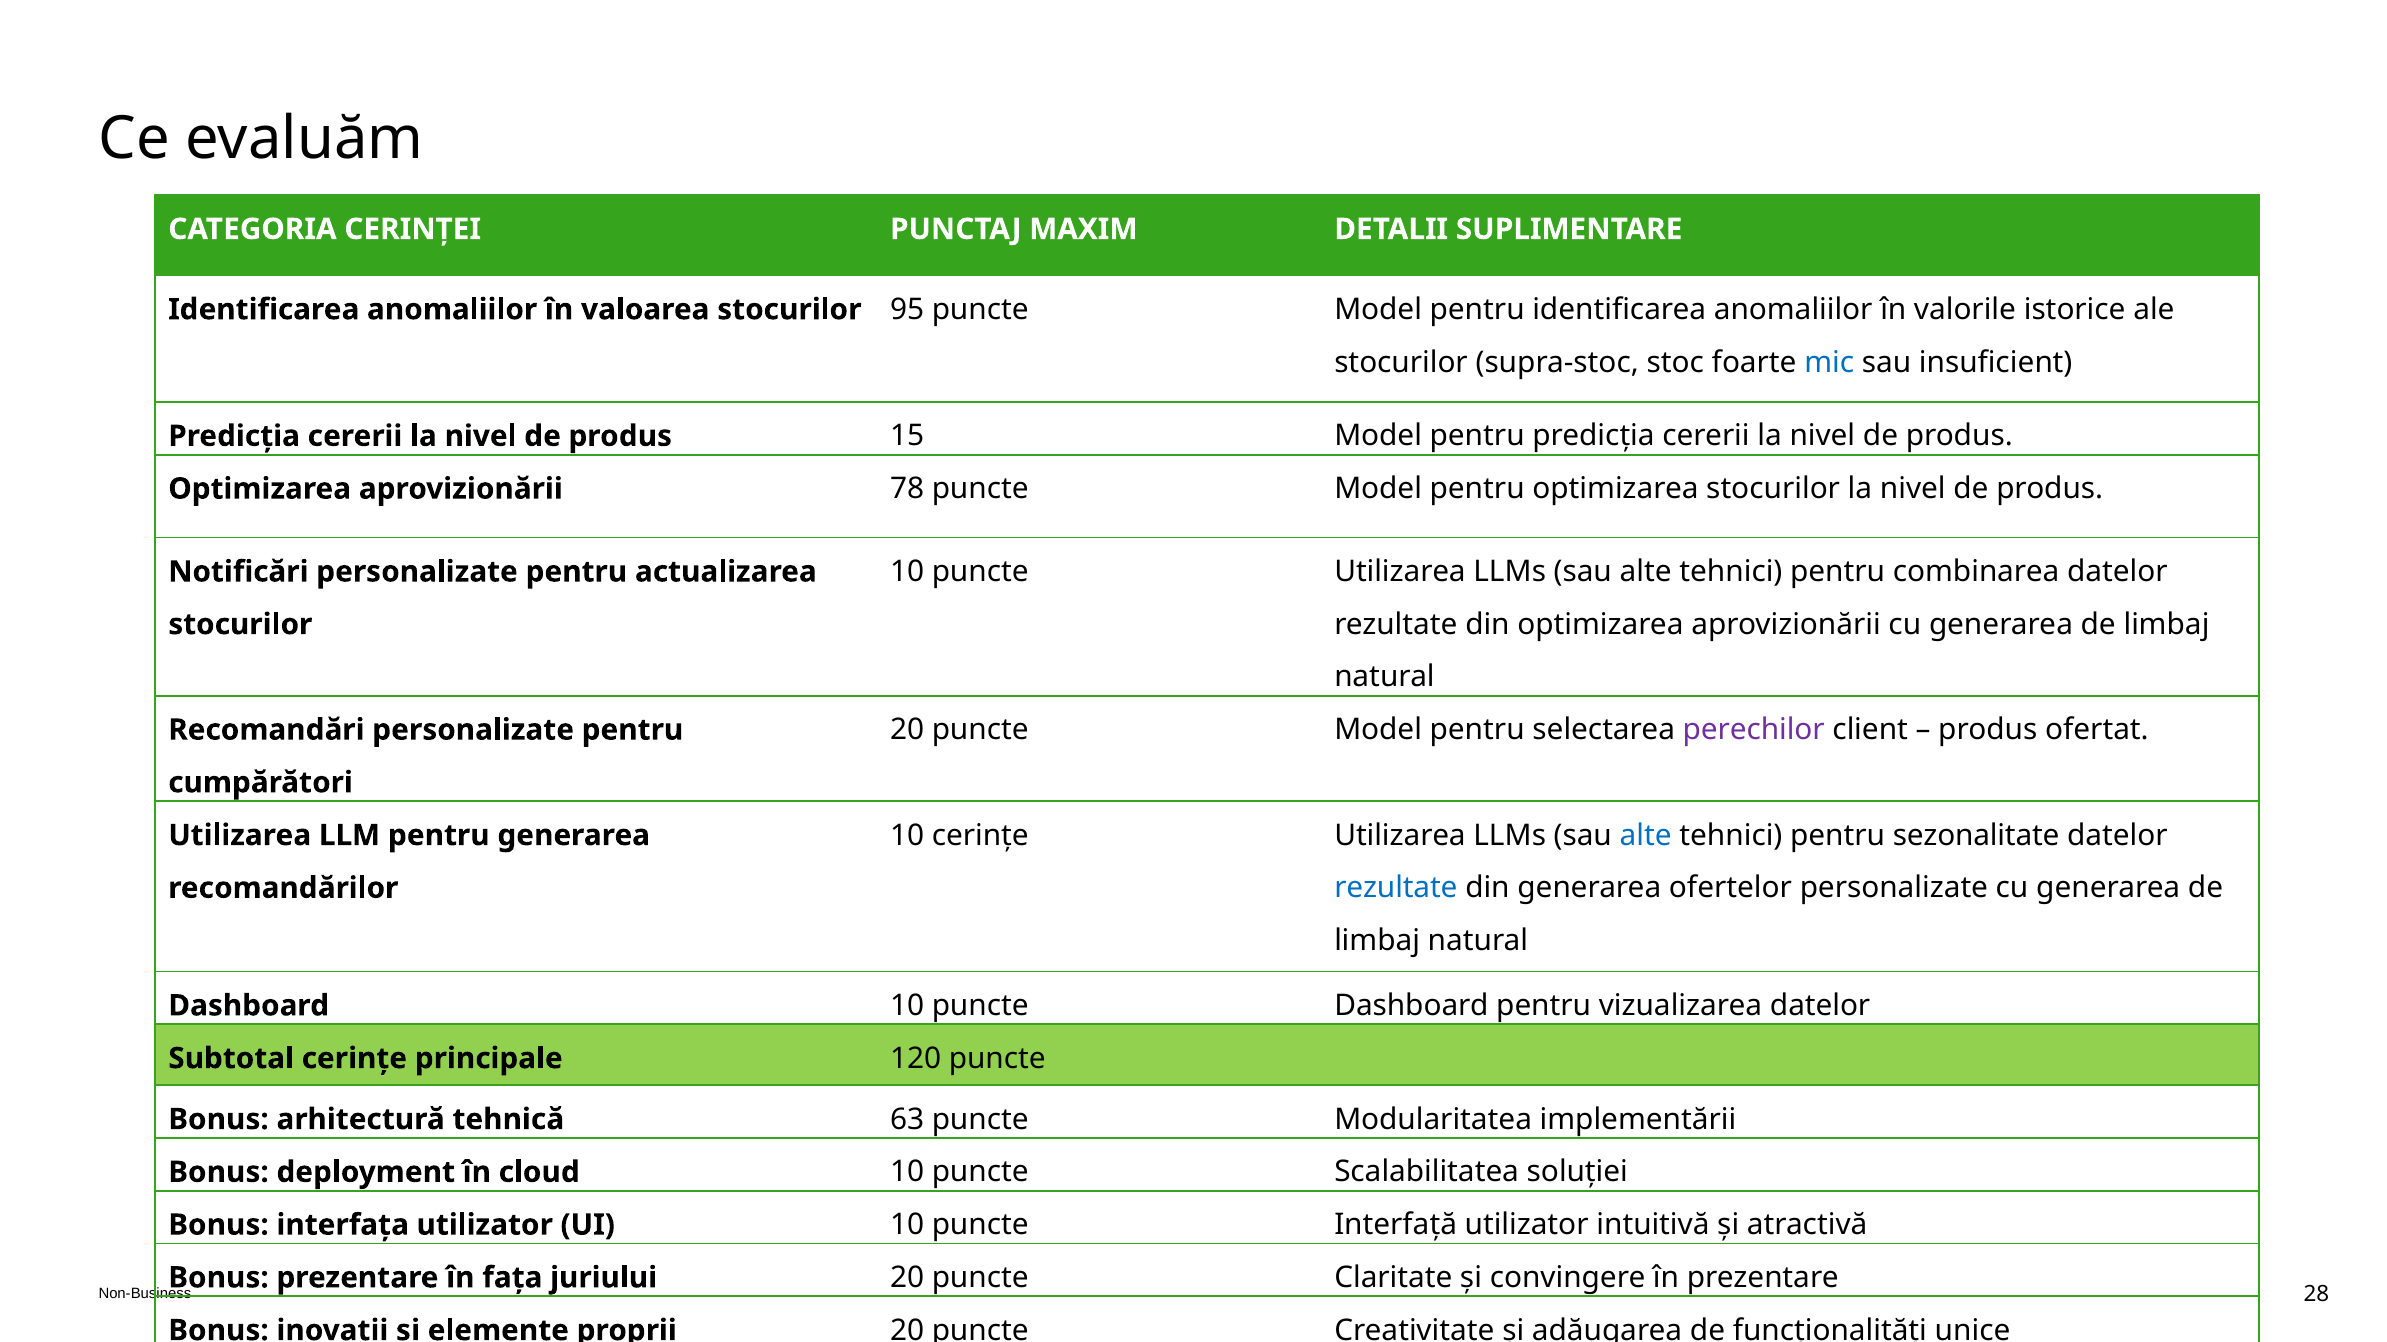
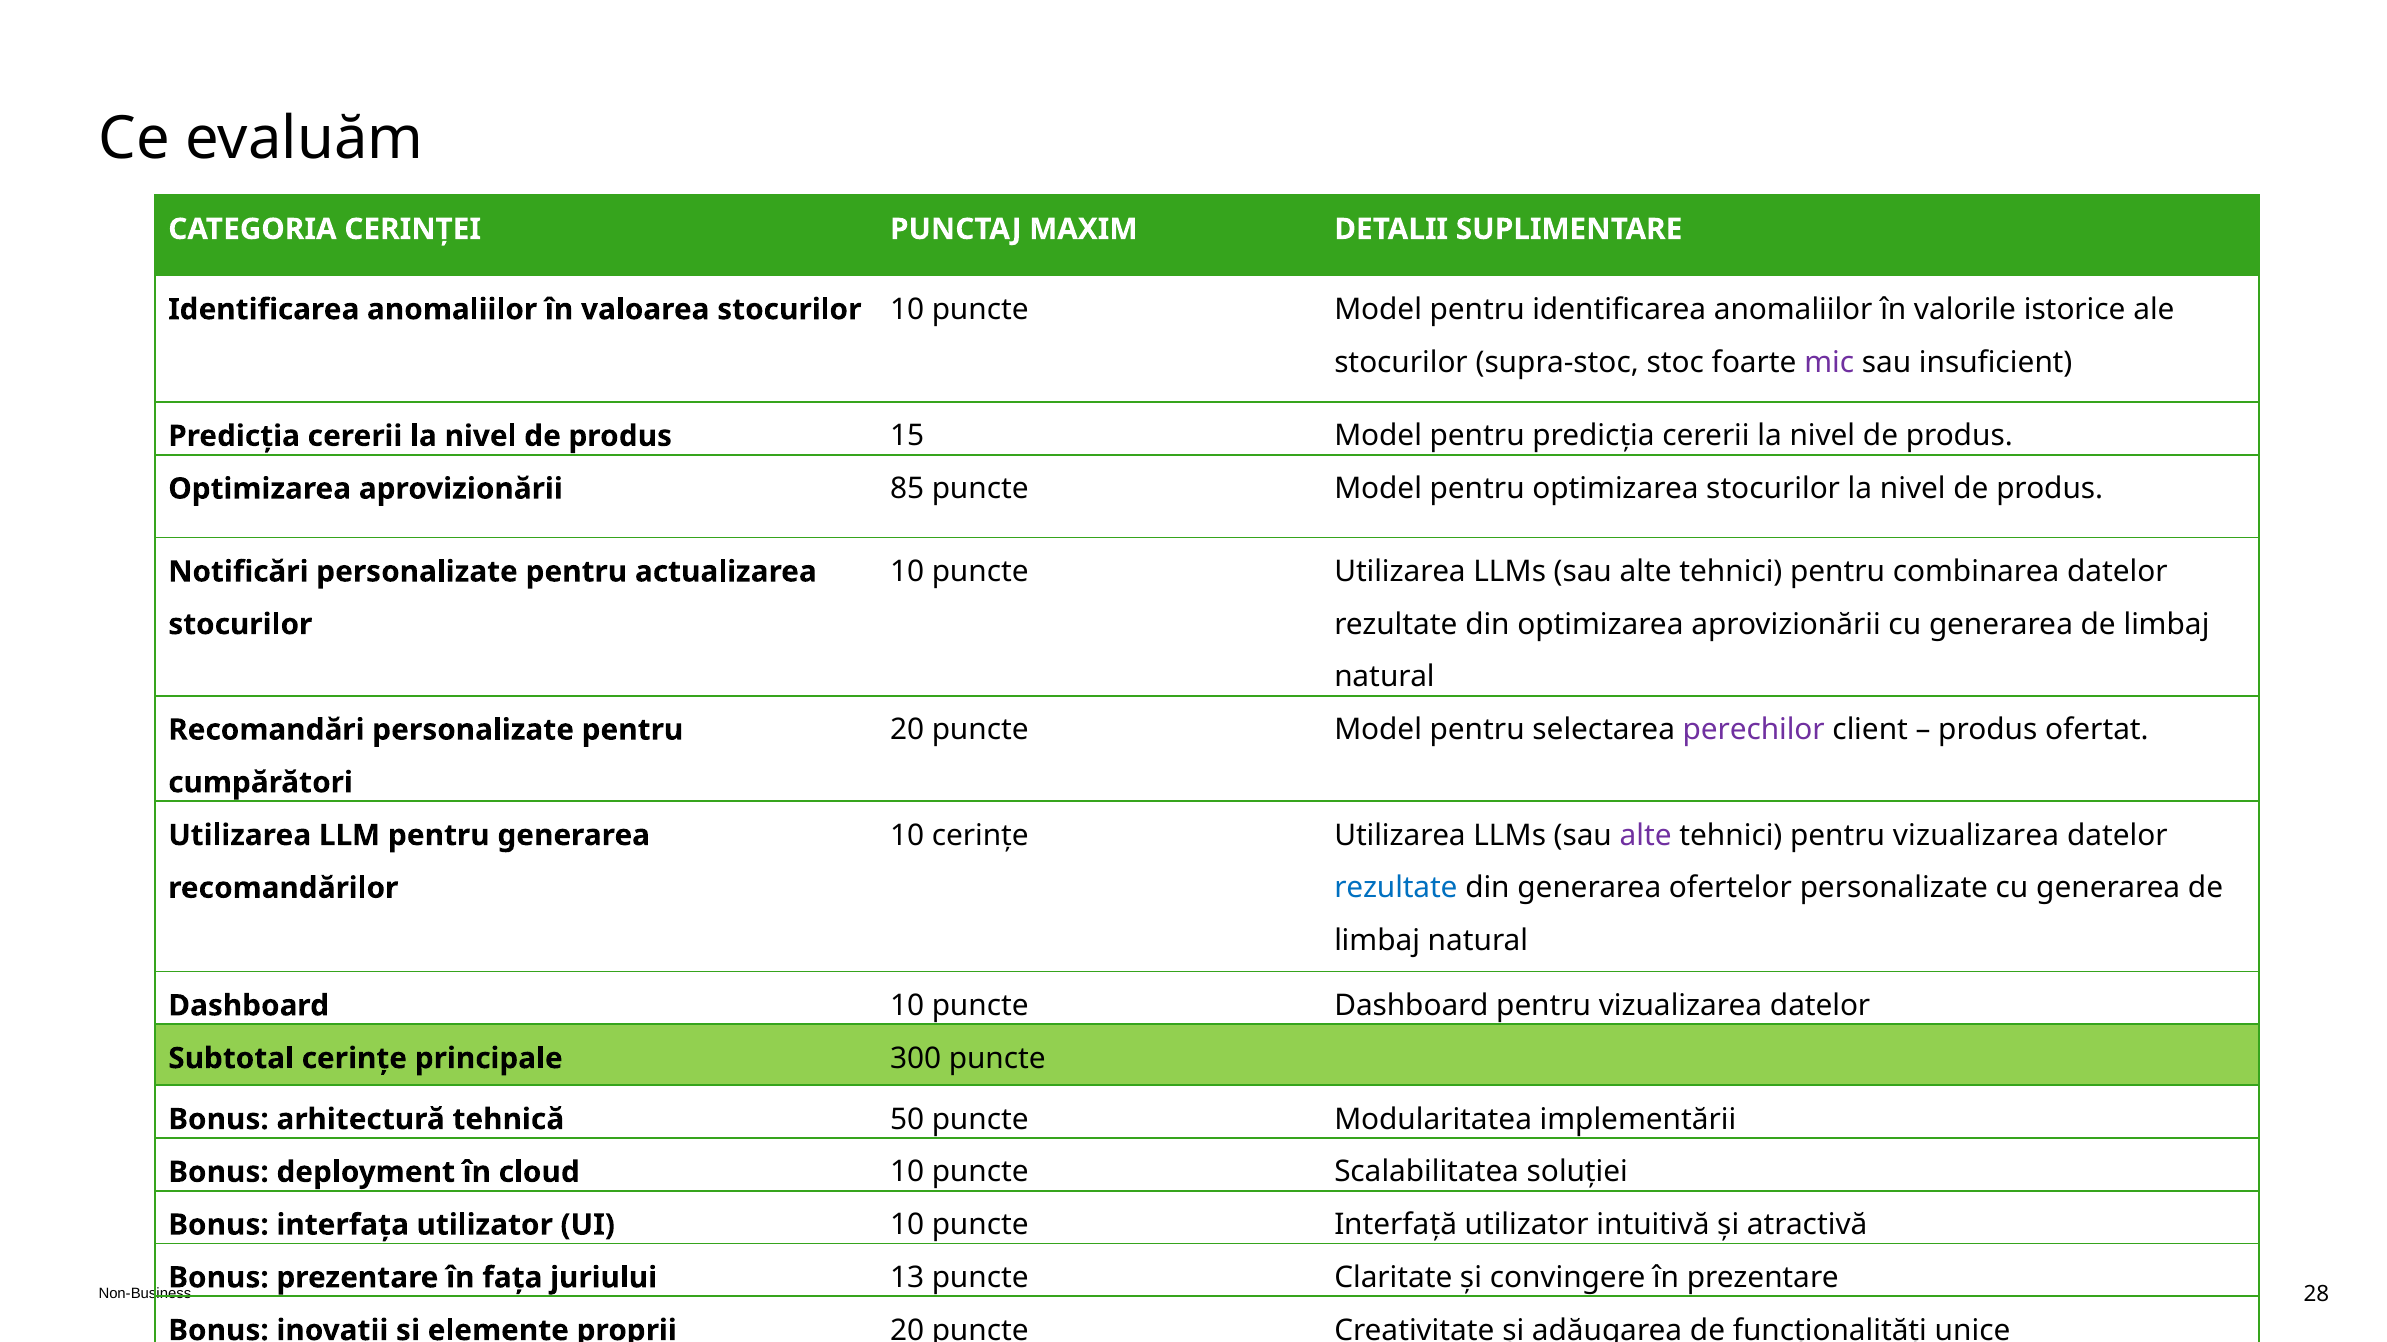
valoarea stocurilor 95: 95 -> 10 (907, 310)
mic colour: blue -> purple (1829, 362)
78: 78 -> 85 (907, 489)
alte colour: blue -> purple (1646, 836)
tehnici pentru sezonalitate: sezonalitate -> vizualizarea (1976, 836)
120: 120 -> 300 (916, 1059)
63: 63 -> 50 (907, 1120)
juriului 20: 20 -> 13 (907, 1278)
